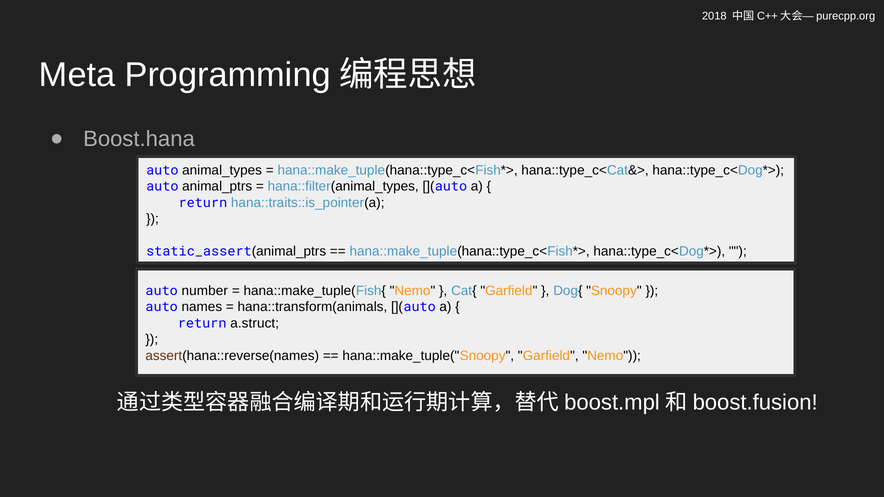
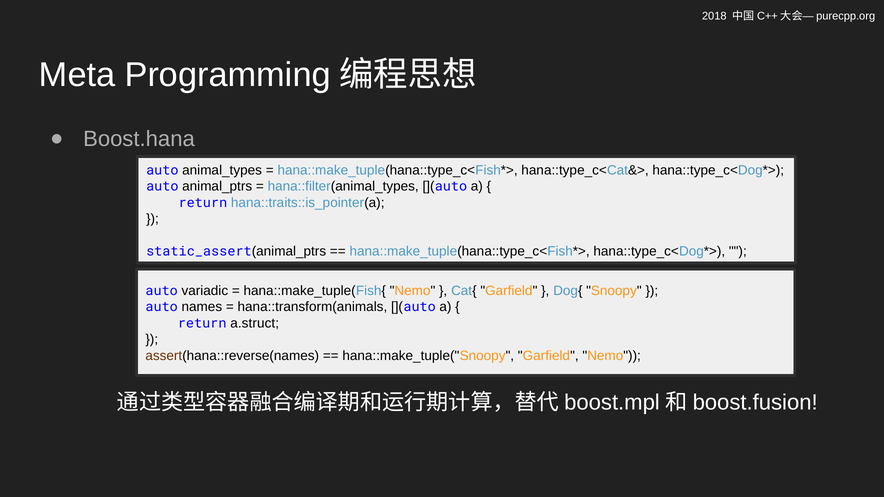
number: number -> variadic (205, 291)
